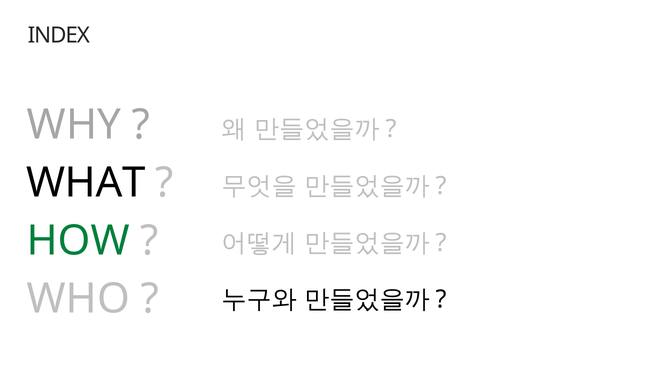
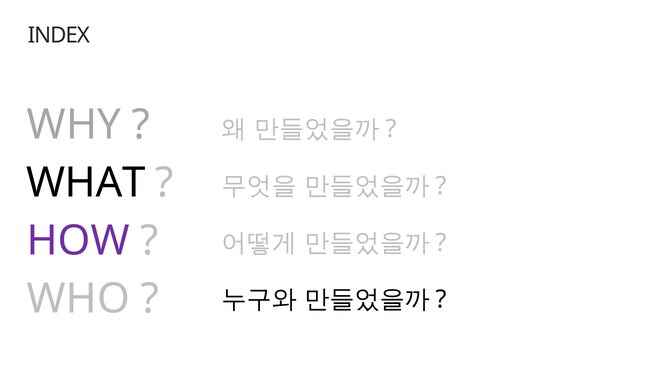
HOW colour: green -> purple (78, 241)
